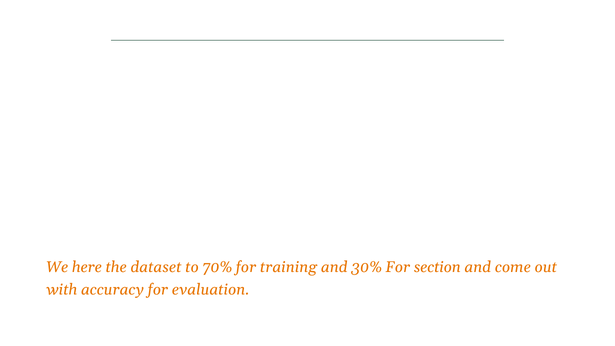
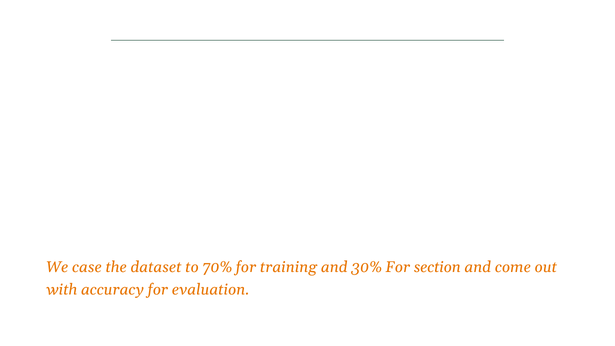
here: here -> case (87, 267)
